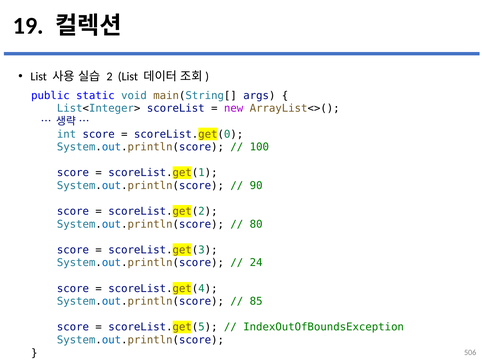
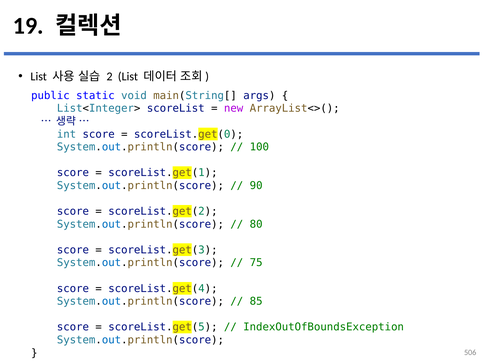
24: 24 -> 75 (256, 262)
